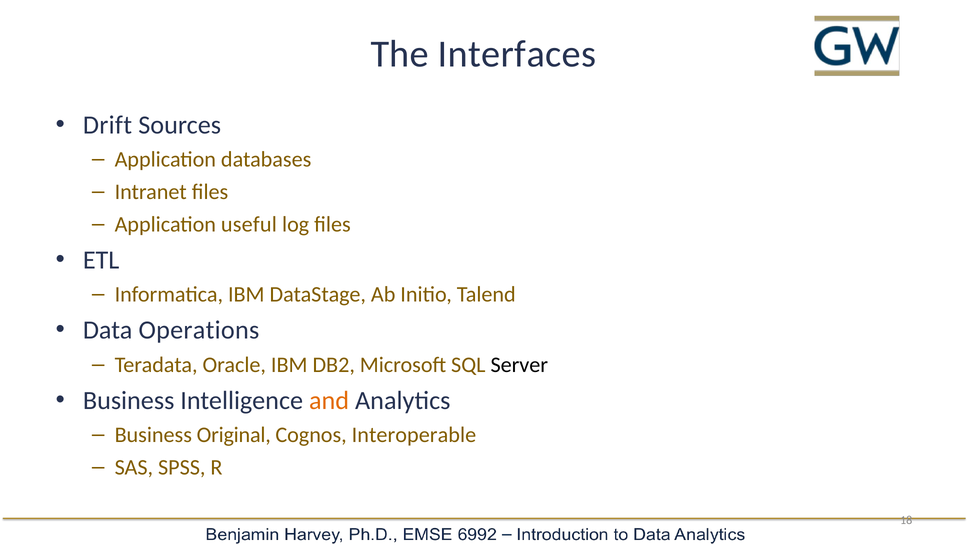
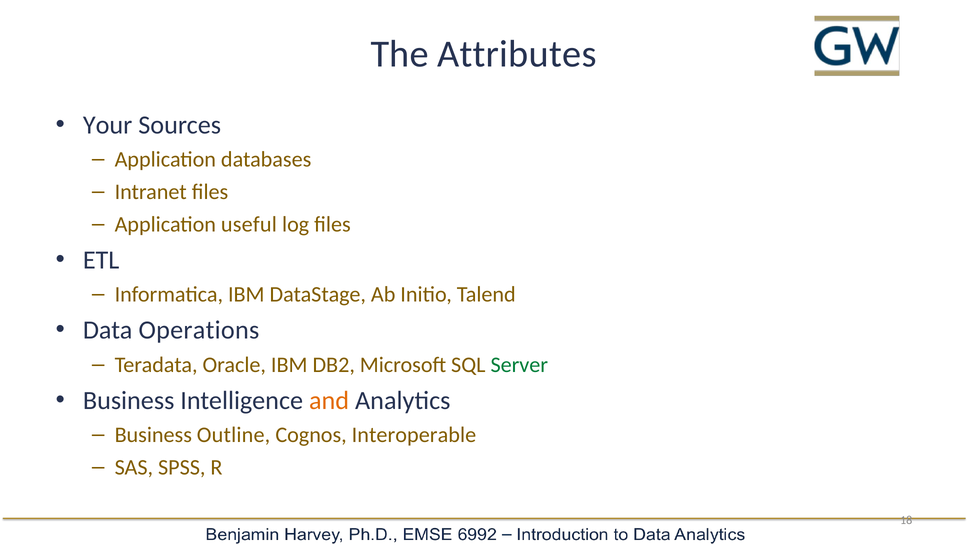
Interfaces: Interfaces -> Attributes (517, 54)
Drift: Drift -> Your (108, 125)
Server colour: black -> green (519, 364)
Original: Original -> Outline (234, 435)
